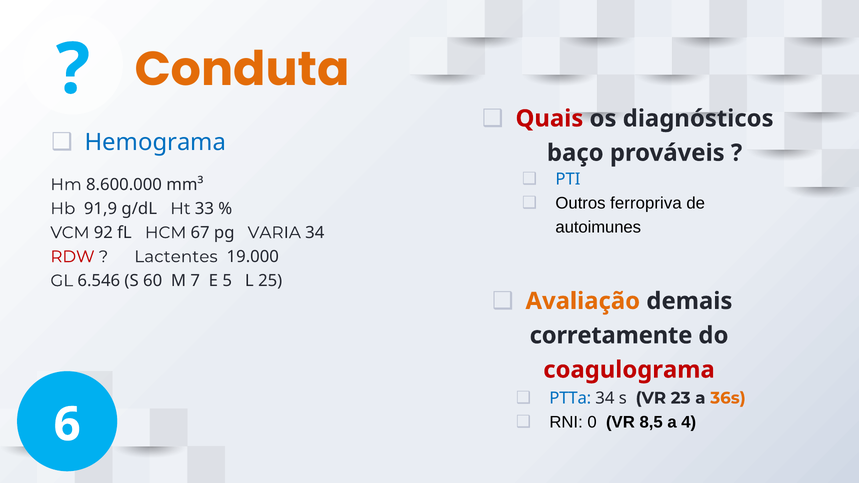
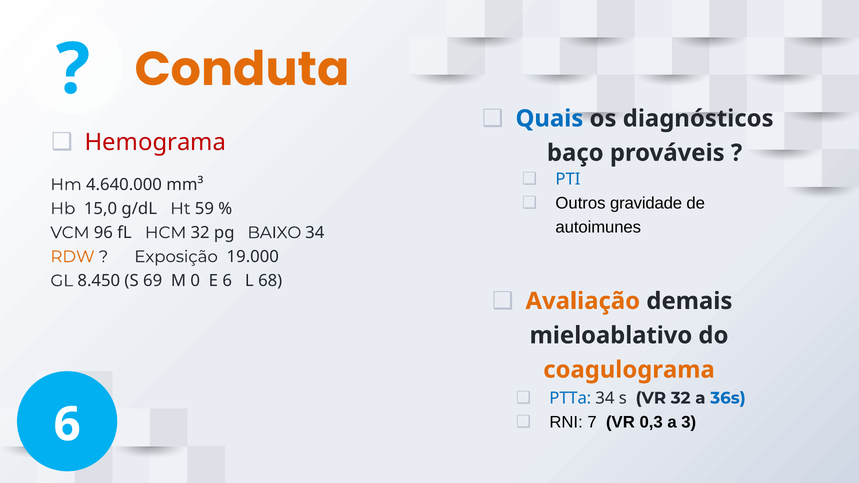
Quais colour: red -> blue (549, 119)
Hemograma colour: blue -> red (155, 142)
8.600.000: 8.600.000 -> 4.640.000 (124, 185)
ferropriva: ferropriva -> gravidade (646, 203)
91,9: 91,9 -> 15,0 (101, 209)
33: 33 -> 59 (204, 209)
92: 92 -> 96 (103, 233)
HCM 67: 67 -> 32 (200, 233)
VARIA: VARIA -> BAIXO (274, 233)
RDW colour: red -> orange (72, 257)
Lactentes: Lactentes -> Exposição (176, 257)
6.546: 6.546 -> 8.450 (99, 281)
60: 60 -> 69 (153, 281)
7: 7 -> 0 (195, 281)
E 5: 5 -> 6 (227, 281)
25: 25 -> 68 (270, 281)
corretamente: corretamente -> mieloablativo (611, 336)
coagulograma colour: red -> orange (629, 370)
VR 23: 23 -> 32 (681, 398)
36s colour: orange -> blue (728, 398)
0: 0 -> 7 (592, 422)
8,5: 8,5 -> 0,3 (651, 422)
4: 4 -> 3 (689, 422)
